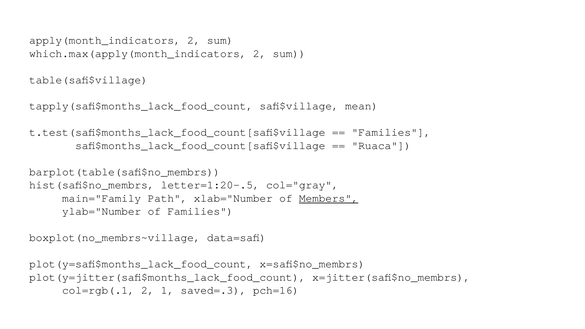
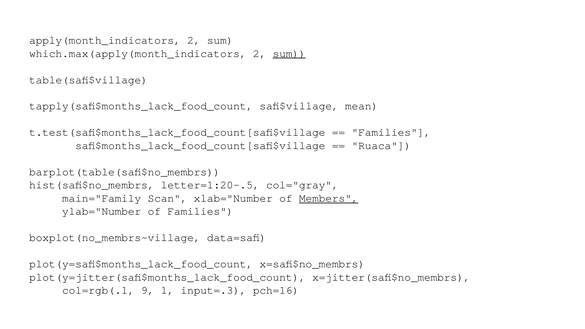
sum underline: none -> present (289, 53)
Path: Path -> Scan (167, 198)
col=rgb(.1 2: 2 -> 9 (148, 290)
saved=.3: saved=.3 -> input=.3 (214, 290)
